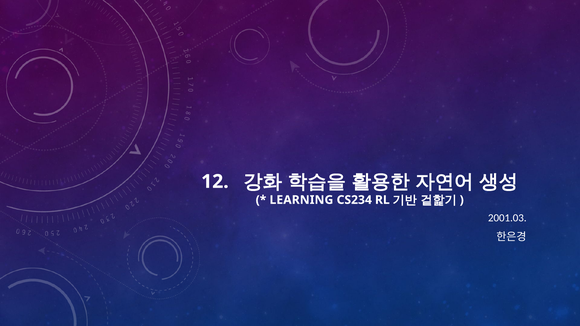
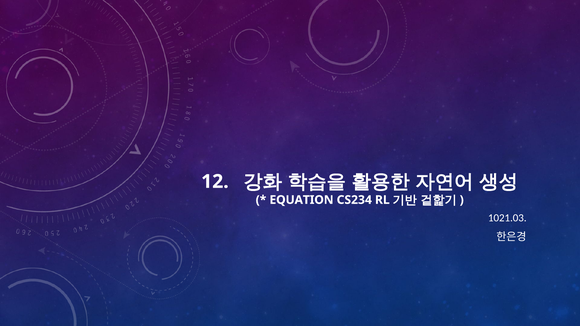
LEARNING: LEARNING -> EQUATION (302, 200)
2001.03: 2001.03 -> 1021.03 (507, 218)
